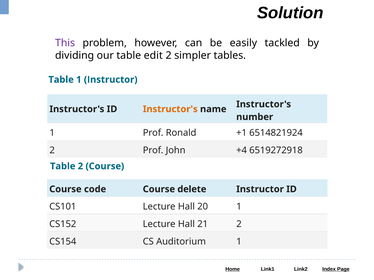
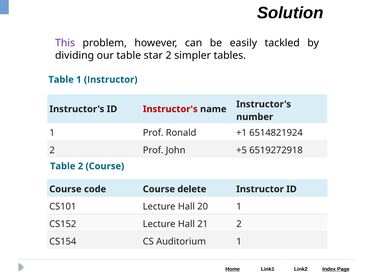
edit: edit -> star (153, 56)
Instructor's colour: orange -> red (170, 109)
+4: +4 -> +5 (242, 151)
